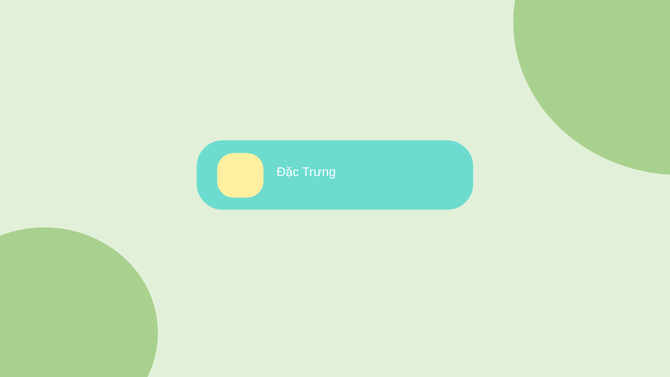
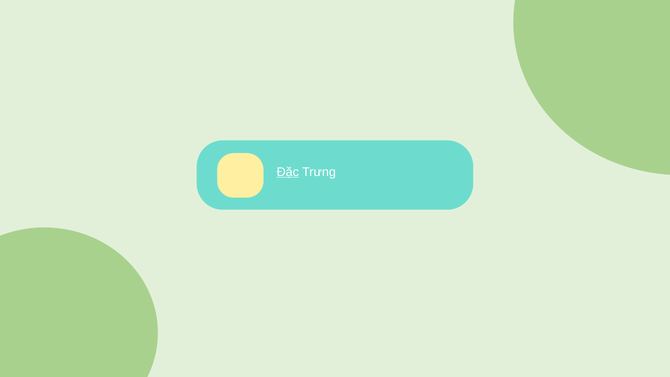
Đặc underline: none -> present (288, 172)
